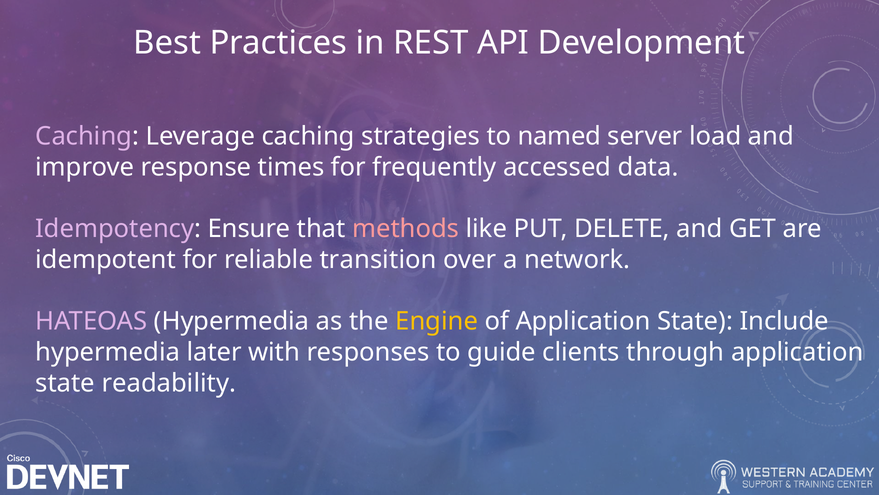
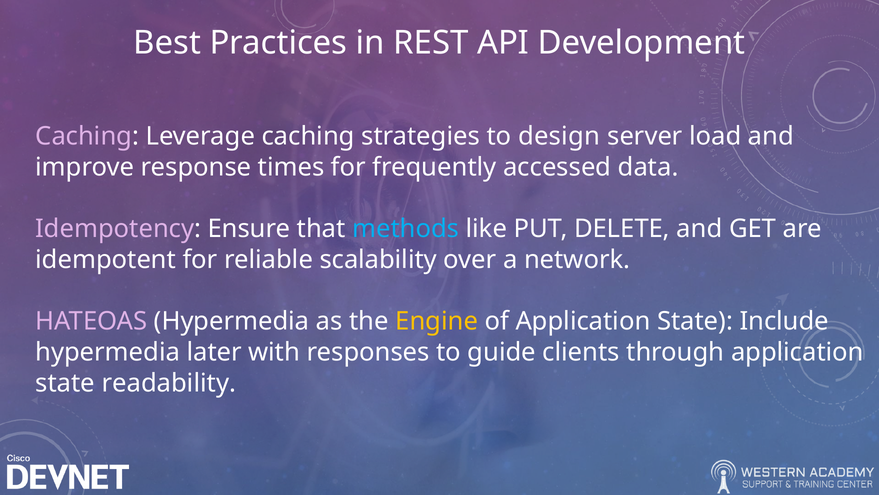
named: named -> design (559, 136)
methods colour: pink -> light blue (406, 229)
transition: transition -> scalability (378, 259)
